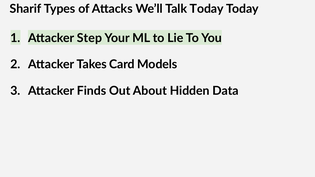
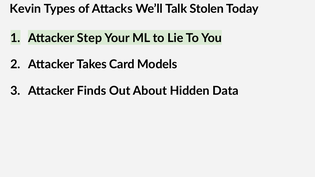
Sharif: Sharif -> Kevin (25, 9)
Talk Today: Today -> Stolen (207, 9)
